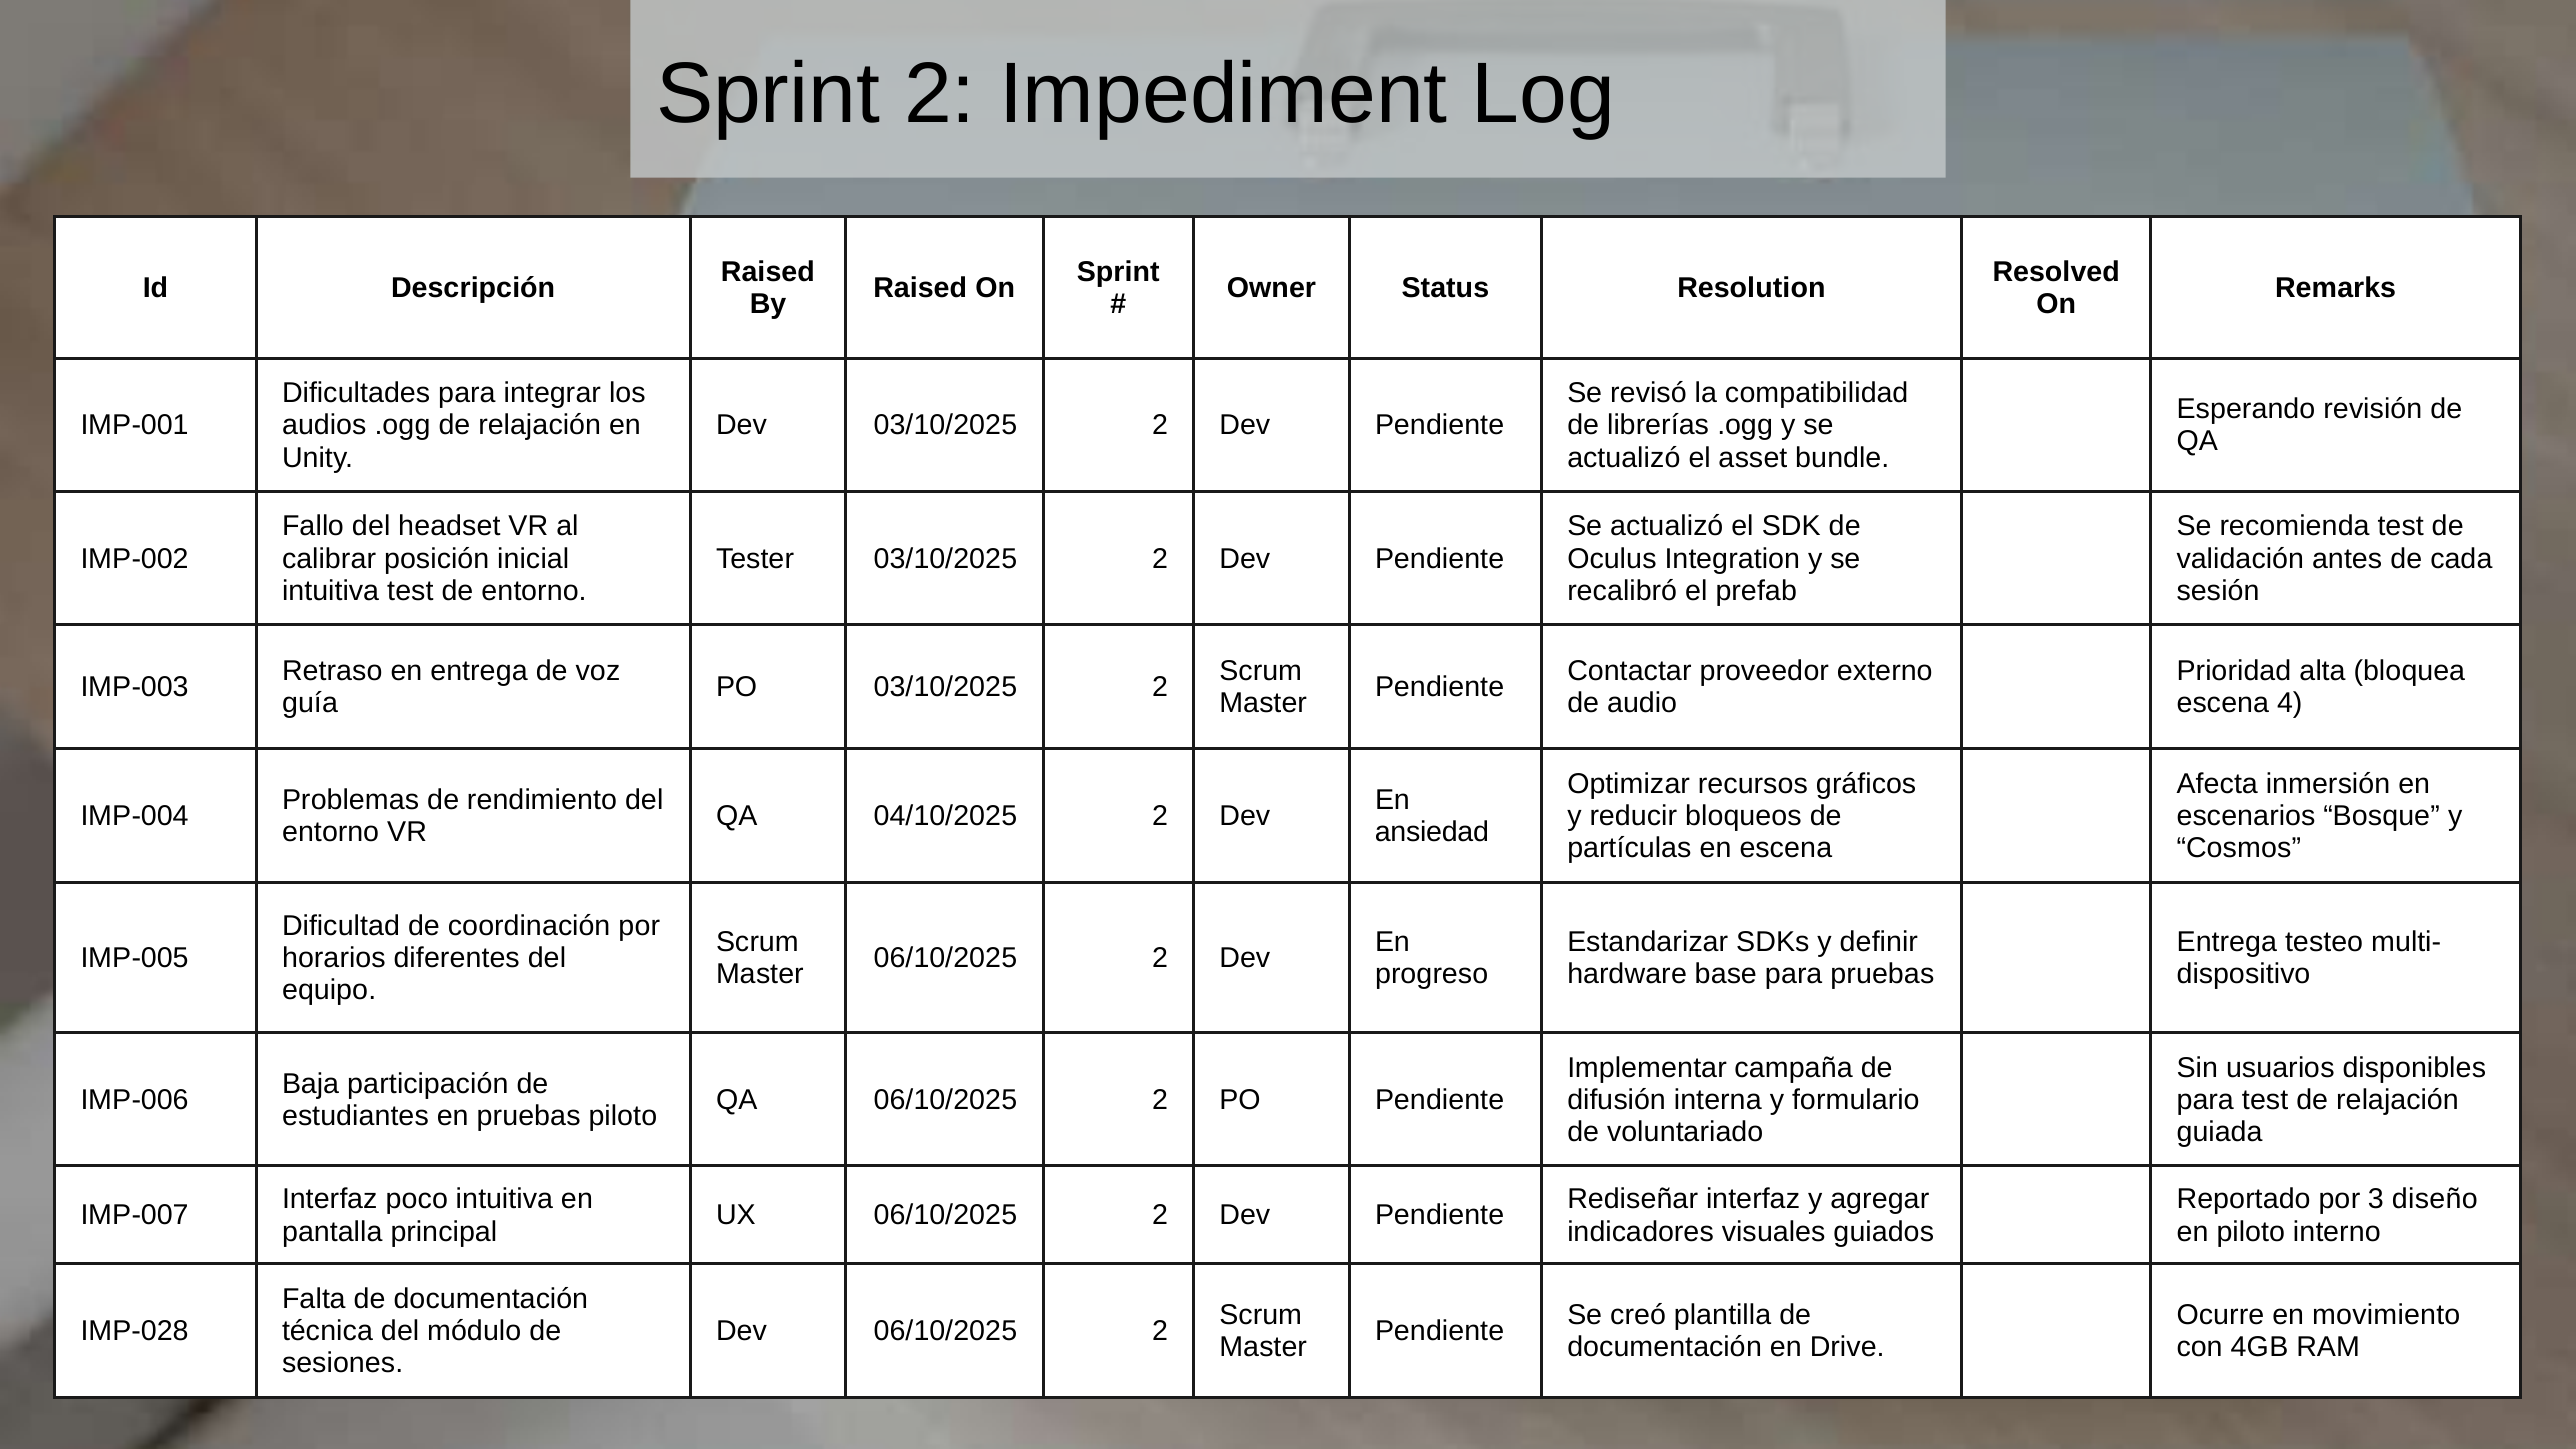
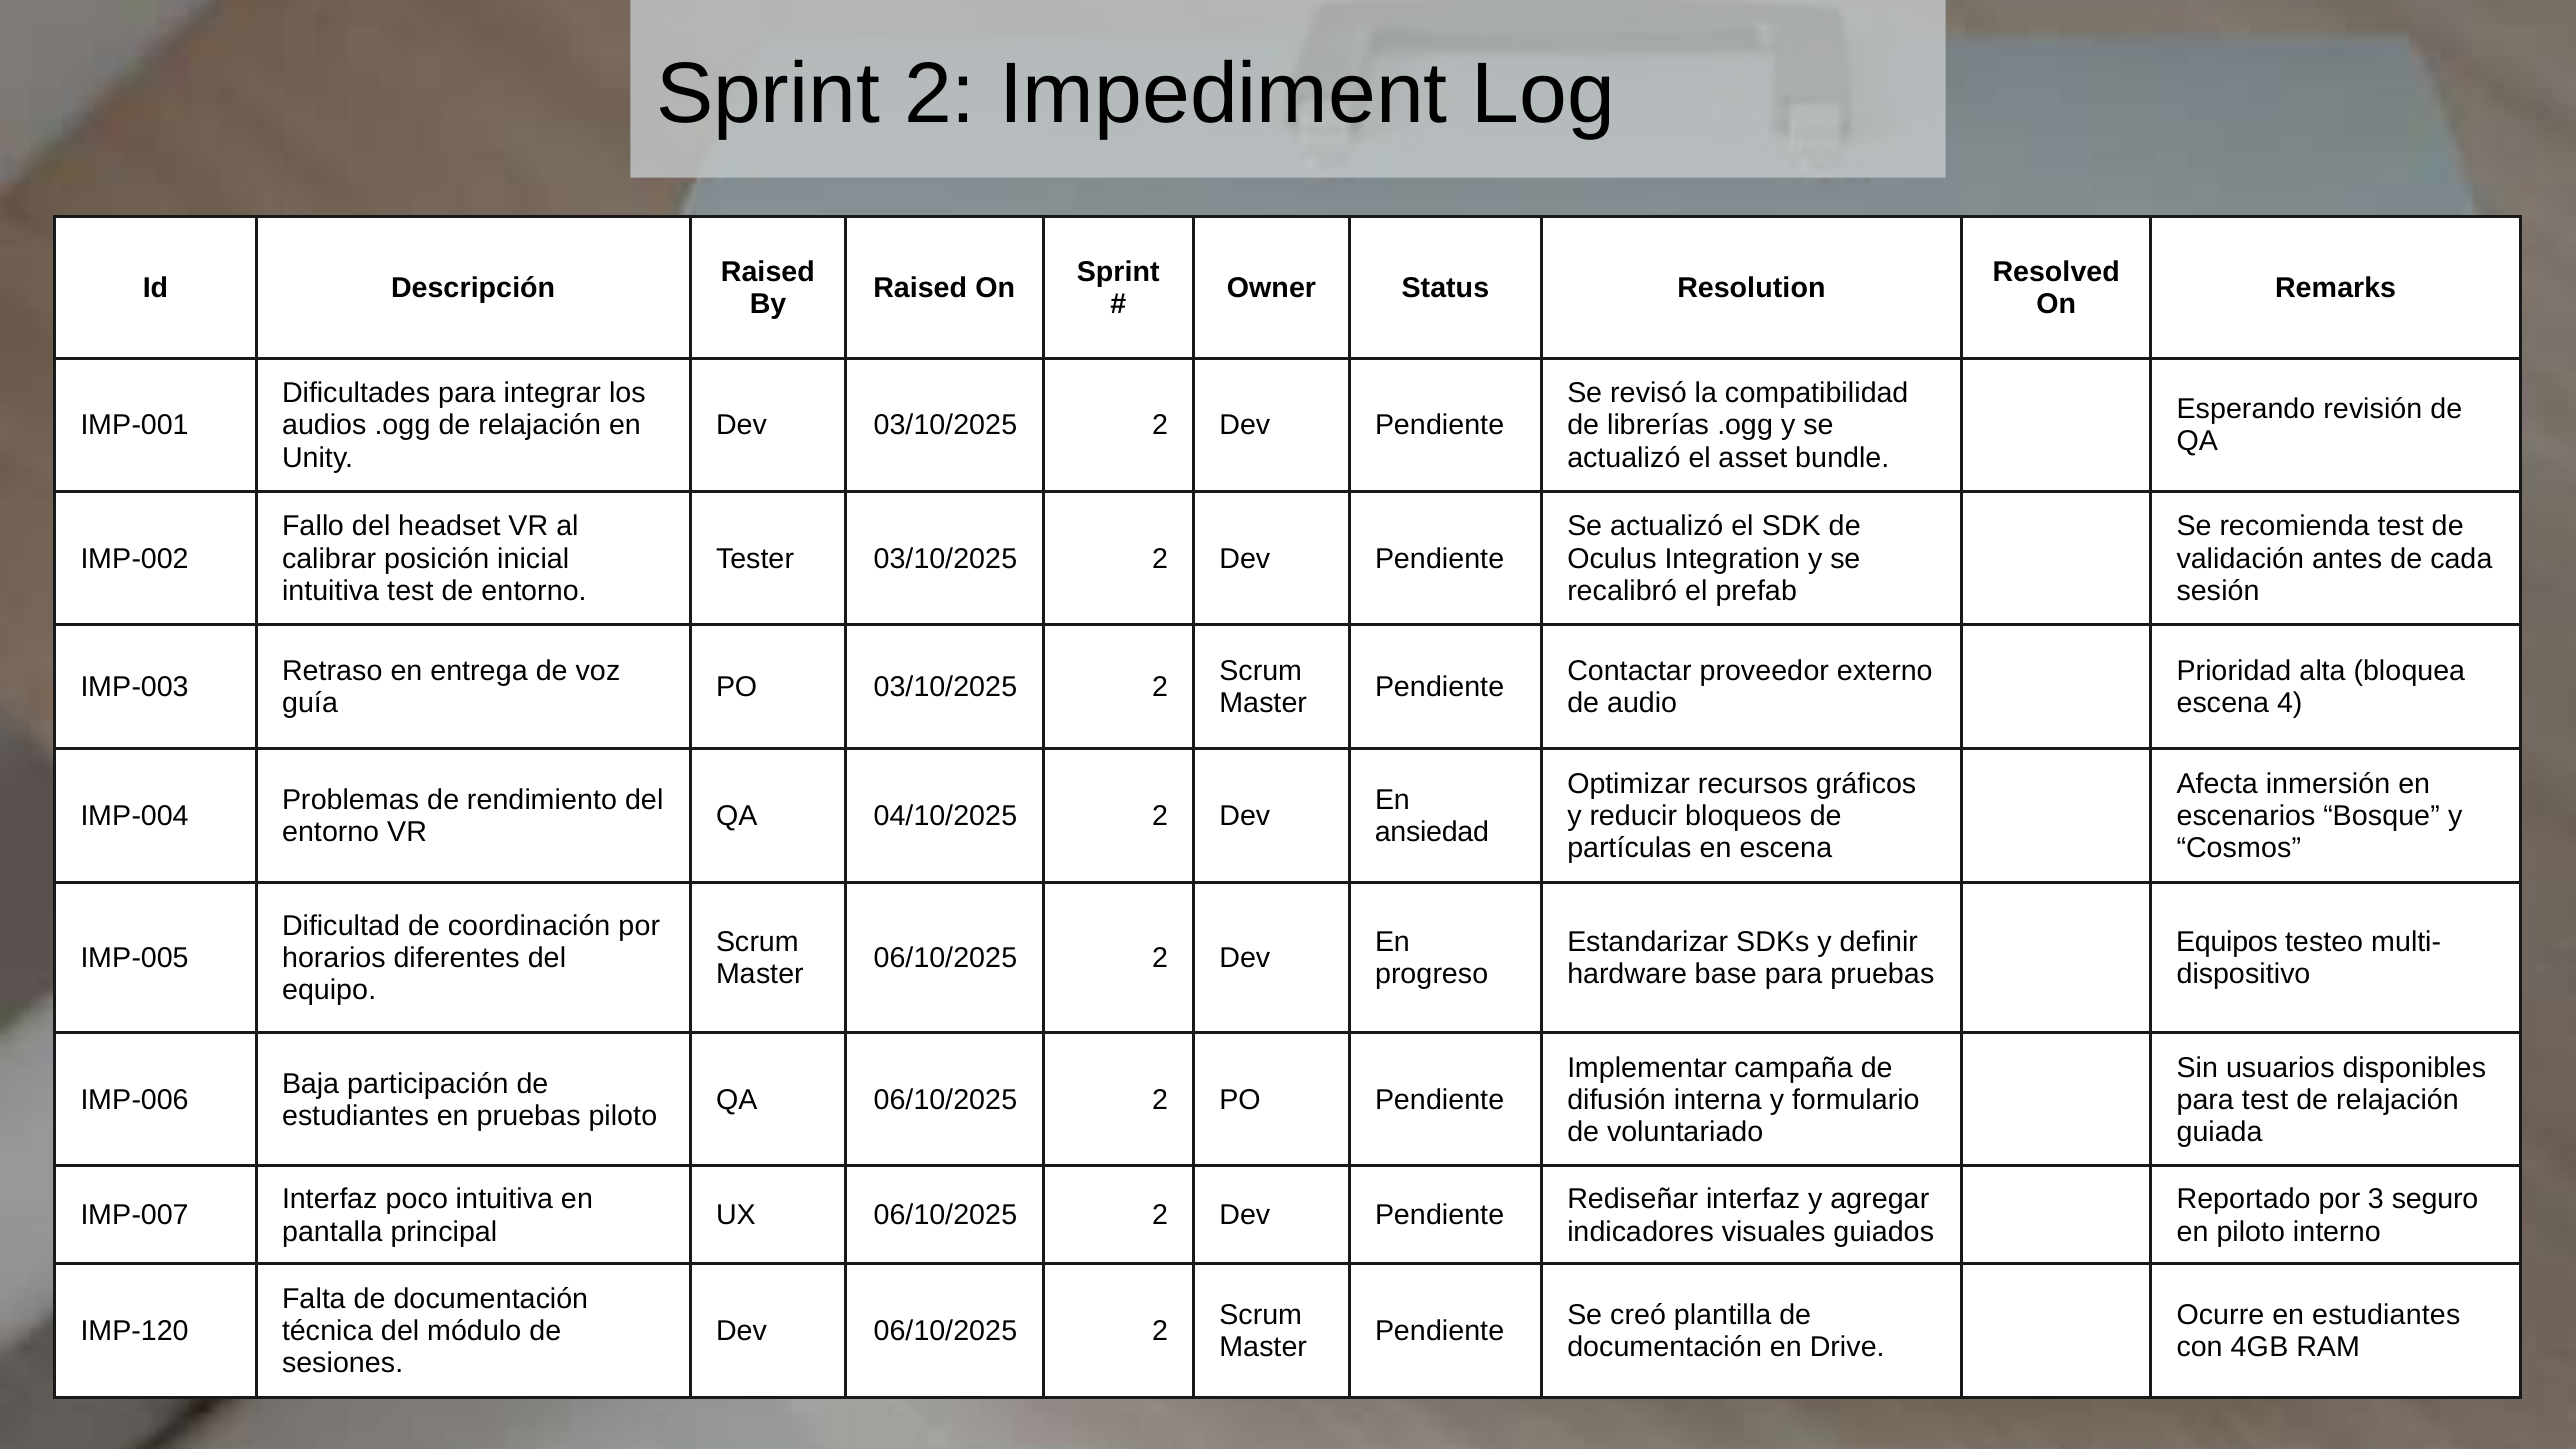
Entrega: Entrega -> Equipos (2227, 942)
diseño: diseño -> seguro (2435, 1199)
en movimiento: movimiento -> estudiantes (2386, 1315)
IMP-028: IMP-028 -> IMP-120 (135, 1331)
